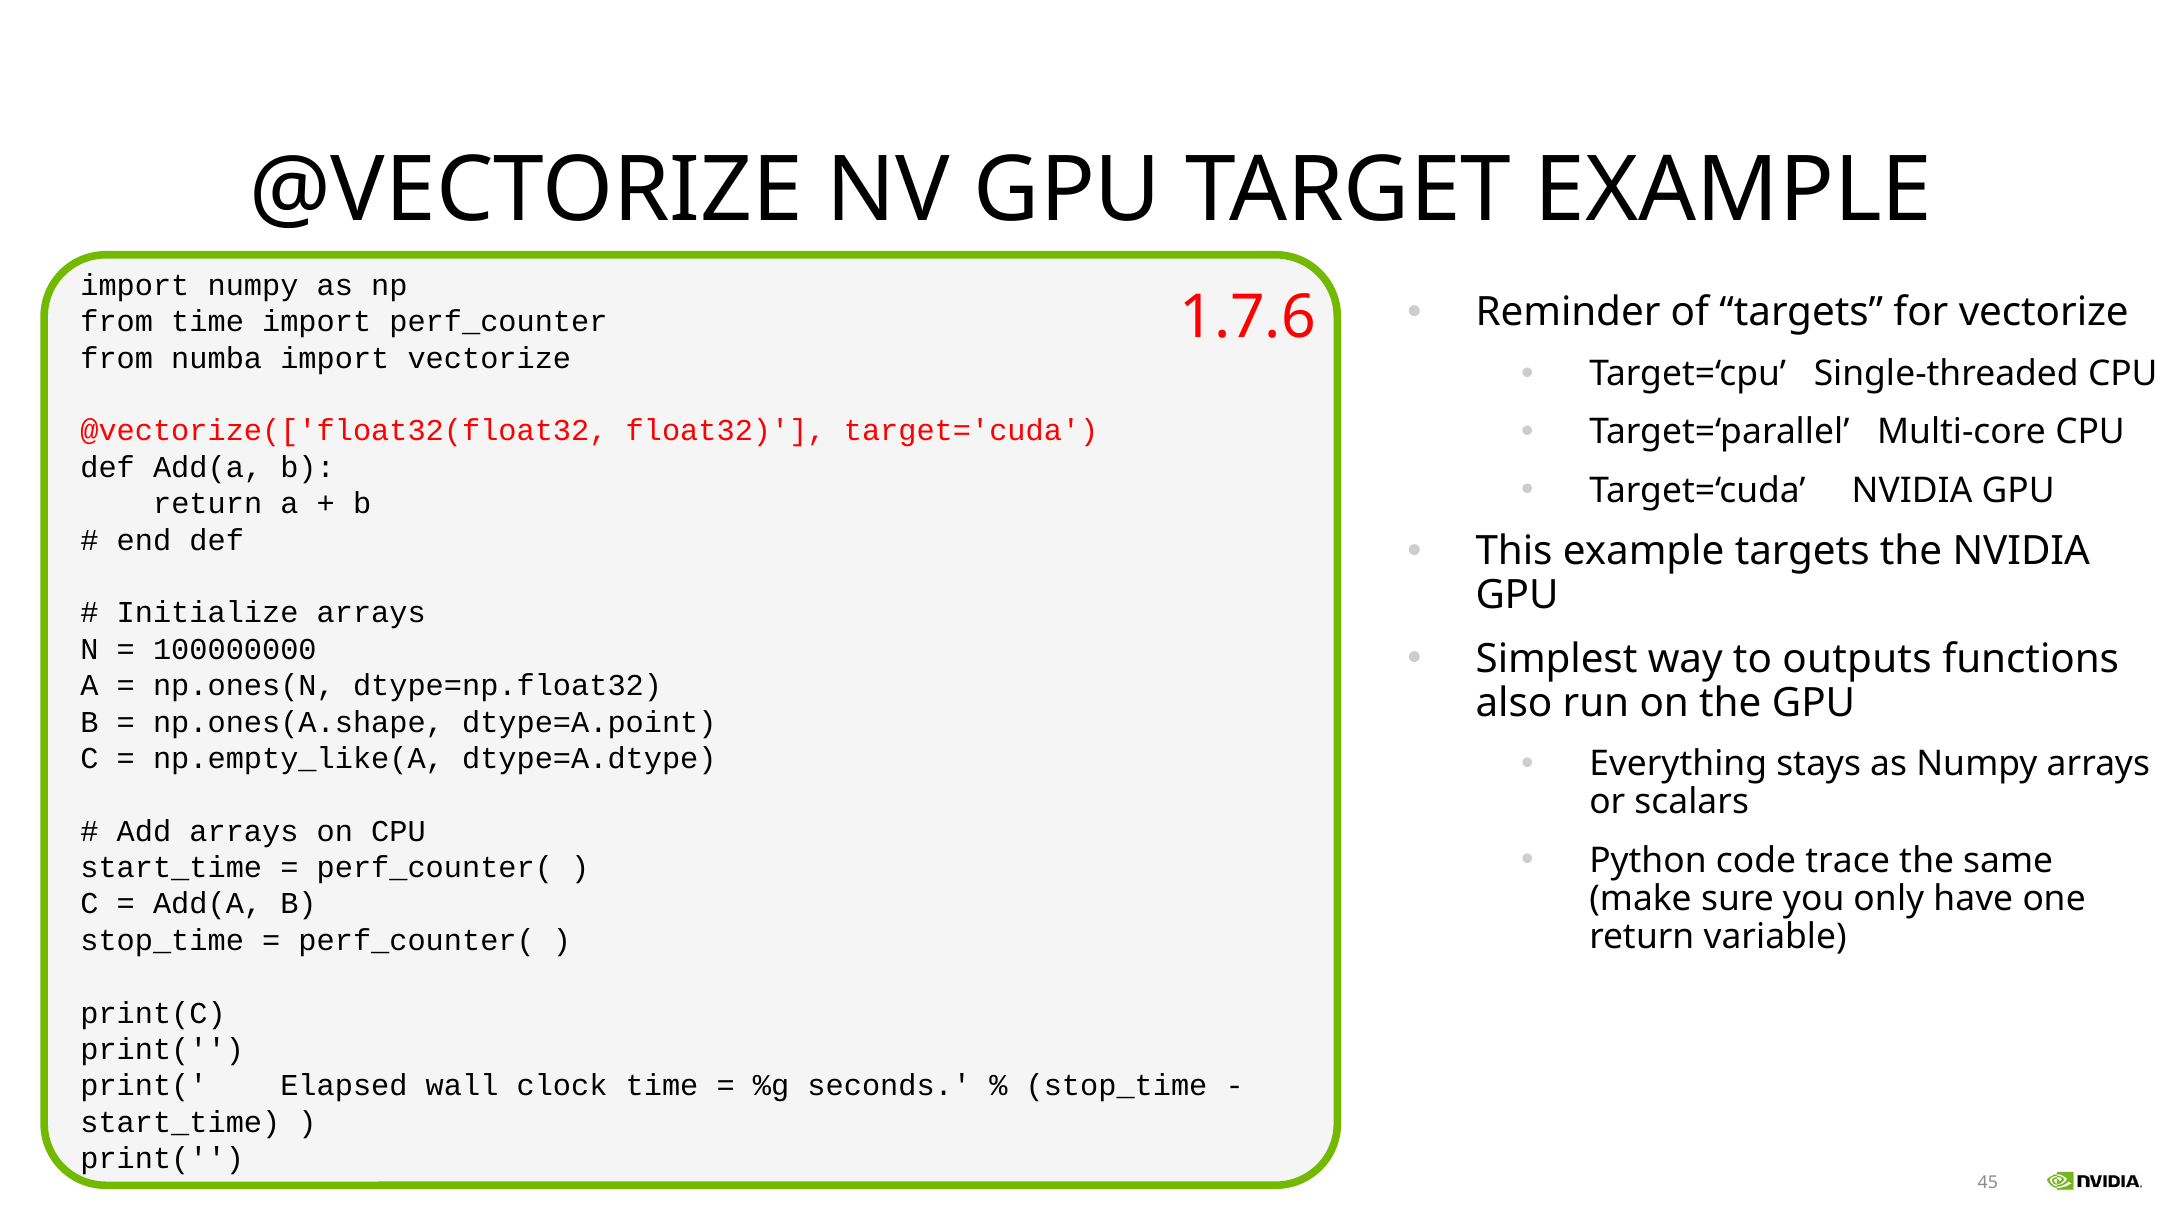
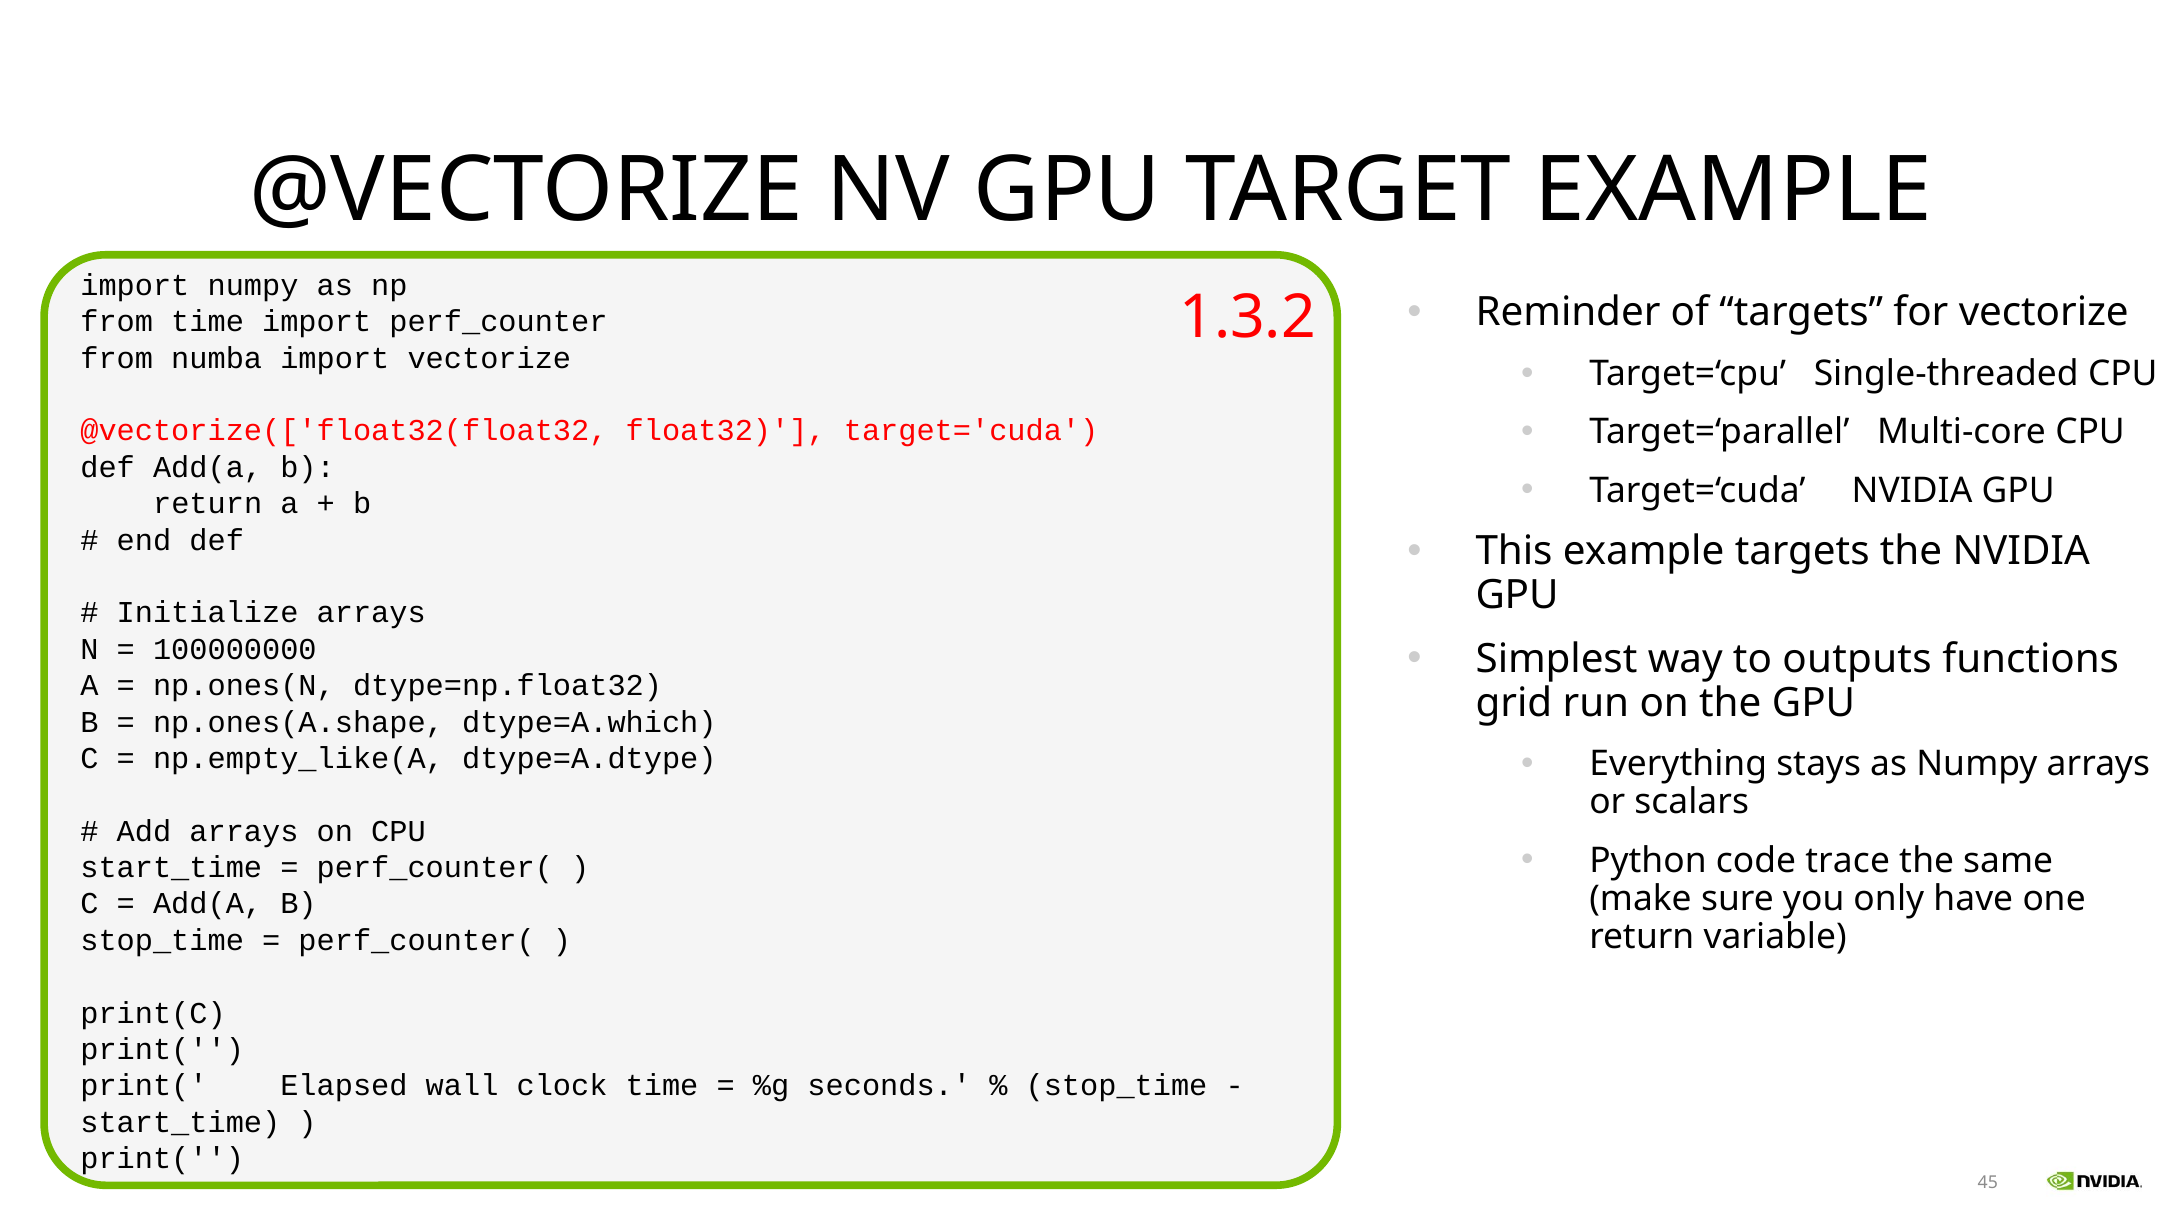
1.7.6: 1.7.6 -> 1.3.2 (1248, 317)
also: also -> grid (1514, 703)
dtype=A.point: dtype=A.point -> dtype=A.which (589, 722)
